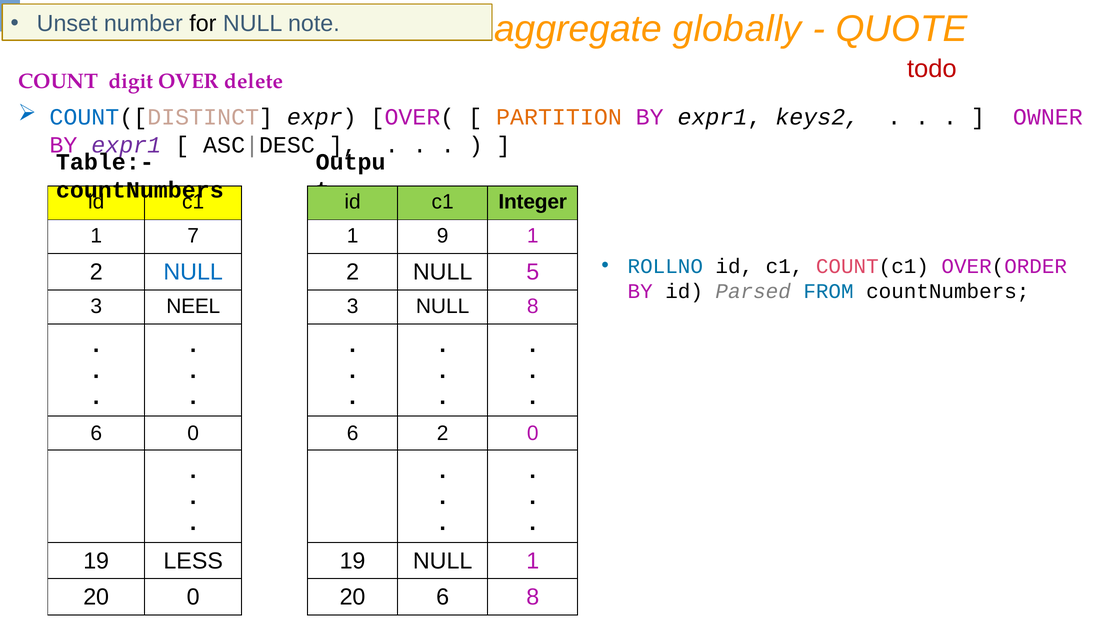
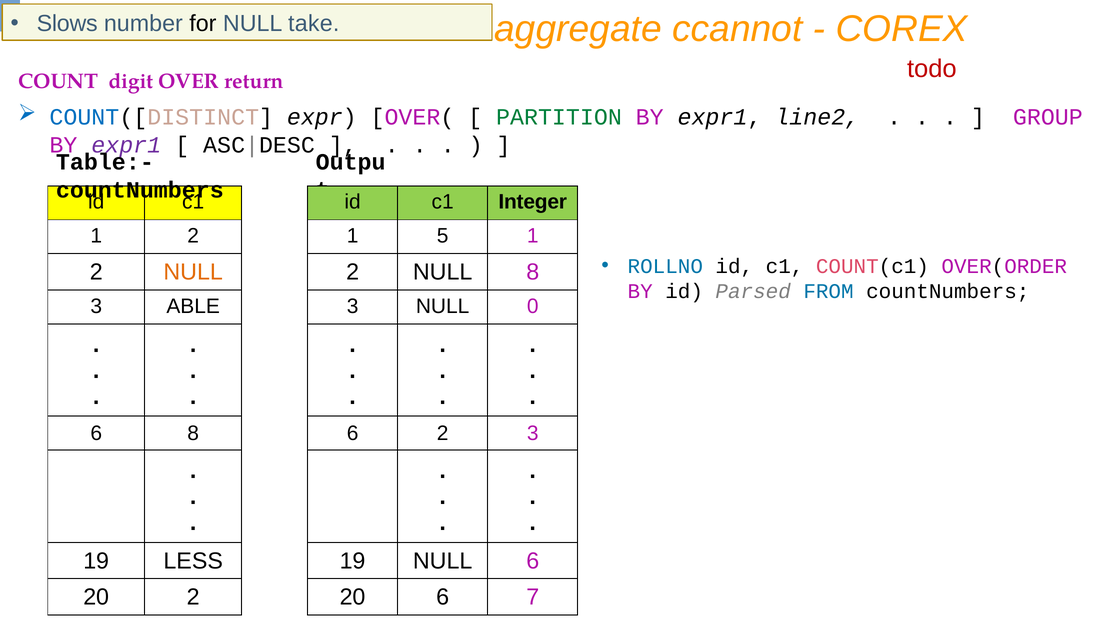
Unset: Unset -> Slows (67, 24)
note: note -> take (314, 24)
globally: globally -> ccannot (737, 29)
QUOTE: QUOTE -> COREX (902, 29)
delete: delete -> return (254, 82)
PARTITION colour: orange -> green (559, 117)
keys2: keys2 -> line2 (817, 117)
OWNER: OWNER -> GROUP (1048, 117)
7: 7 -> 2 (193, 236)
9: 9 -> 5 (443, 236)
NULL colour: blue -> orange (193, 272)
NULL 5: 5 -> 8 (533, 272)
NEEL: NEEL -> ABLE (193, 306)
NULL 8: 8 -> 0 (533, 306)
6 0: 0 -> 8 (193, 433)
2 0: 0 -> 3 (533, 433)
NULL 1: 1 -> 6 (533, 561)
20 0: 0 -> 2 (193, 597)
6 8: 8 -> 7 (533, 597)
